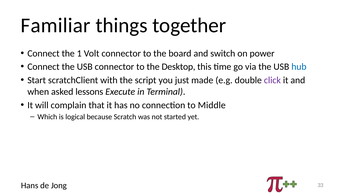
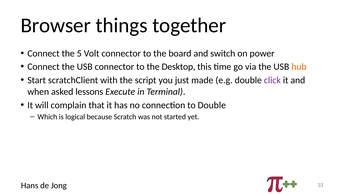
Familiar: Familiar -> Browser (56, 25)
1: 1 -> 5 (79, 53)
hub colour: blue -> orange (299, 67)
to Middle: Middle -> Double (212, 105)
